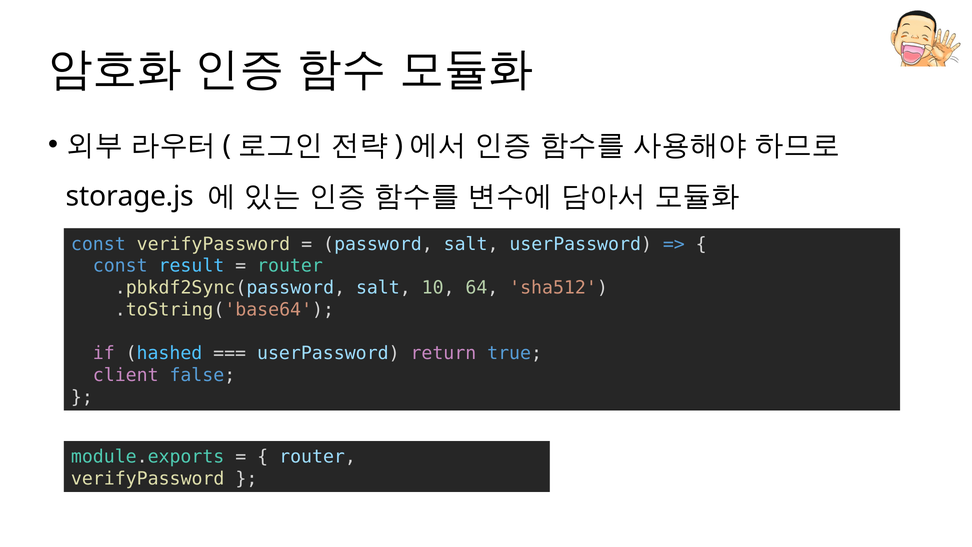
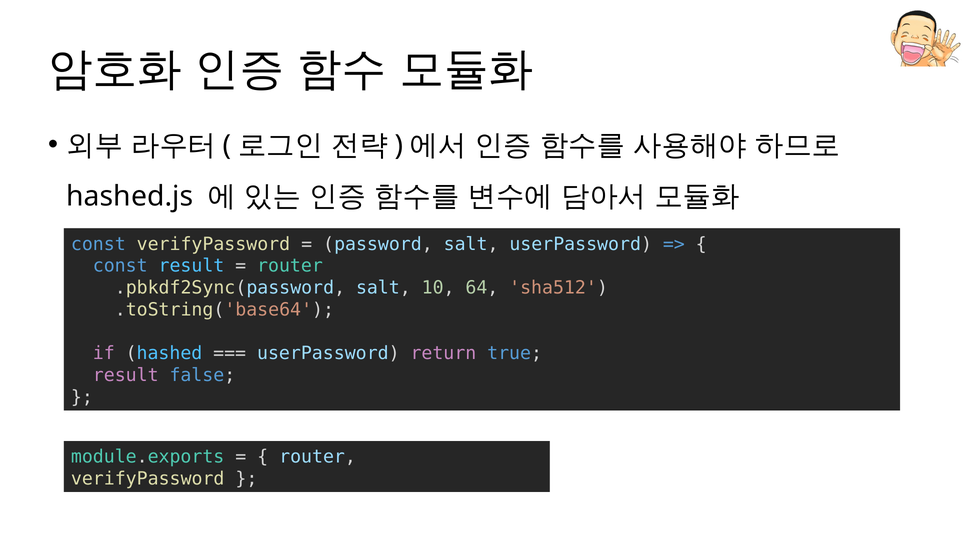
storage.js: storage.js -> hashed.js (130, 196)
client: client -> result (126, 375)
